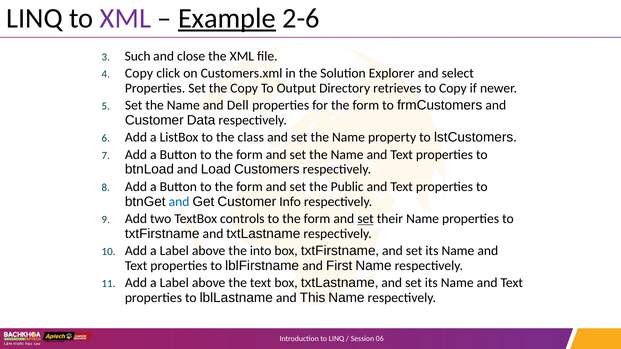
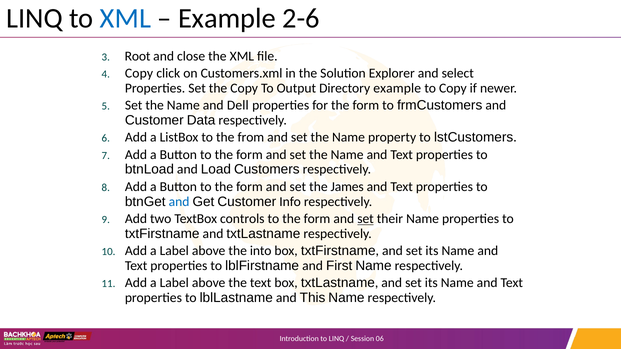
XML colour: purple -> blue (125, 18)
Example underline: present -> none (227, 18)
Such: Such -> Root (138, 56)
Directory retrieves: retrieves -> example (397, 88)
class: class -> from (251, 138)
Public: Public -> James (347, 187)
